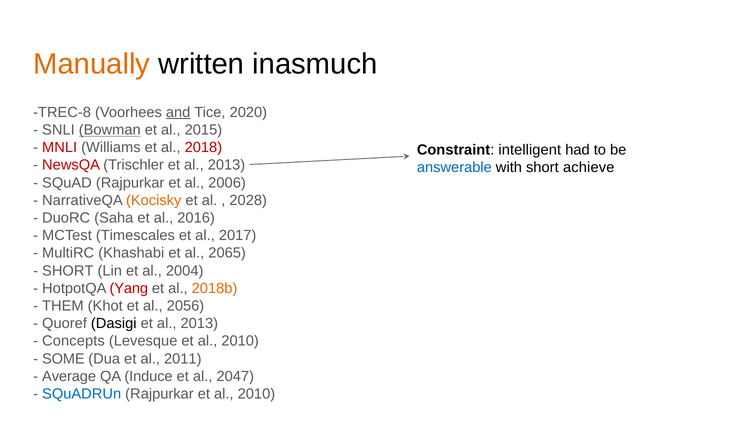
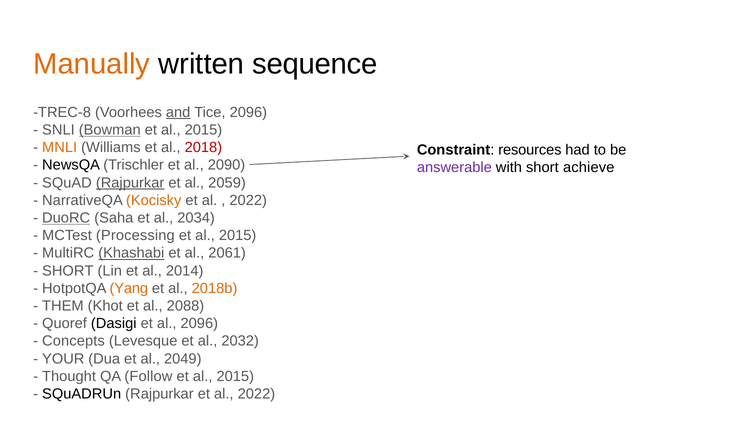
inasmuch: inasmuch -> sequence (315, 64)
Tice 2020: 2020 -> 2096 (248, 112)
MNLI colour: red -> orange (60, 147)
intelligent: intelligent -> resources (530, 150)
NewsQA colour: red -> black (71, 165)
Trischler et al 2013: 2013 -> 2090 (226, 165)
answerable colour: blue -> purple (454, 167)
Rajpurkar underline: none -> present (130, 183)
2006: 2006 -> 2059 (227, 183)
2028: 2028 -> 2022 (248, 200)
DuoRC underline: none -> present (66, 218)
2016: 2016 -> 2034 (196, 218)
Timescales: Timescales -> Processing (135, 235)
2017: 2017 -> 2015 (238, 235)
Khashabi underline: none -> present (131, 253)
2065: 2065 -> 2061 (227, 253)
2004: 2004 -> 2014 (185, 270)
Yang colour: red -> orange (129, 288)
2056: 2056 -> 2088 (185, 306)
2013: 2013 -> 2096 (199, 323)
Levesque et al 2010: 2010 -> 2032 (240, 341)
SOME: SOME -> YOUR (63, 358)
2011: 2011 -> 2049 (183, 358)
Average: Average -> Thought (69, 376)
Induce: Induce -> Follow (148, 376)
2047: 2047 -> 2015 (235, 376)
SQuADRUn colour: blue -> black (82, 394)
Rajpurkar et al 2010: 2010 -> 2022 (256, 394)
